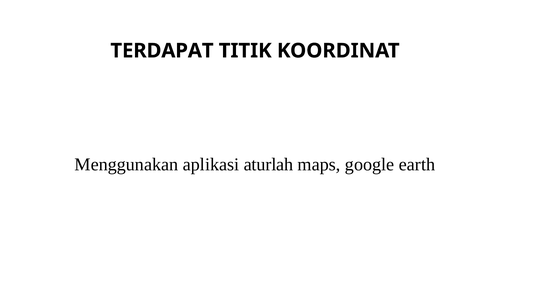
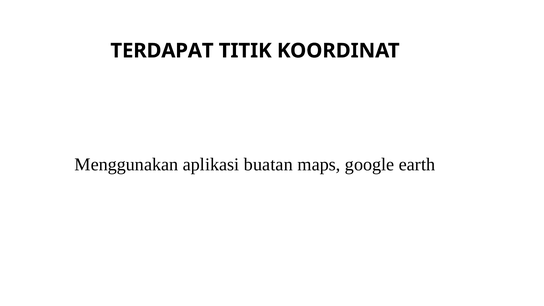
aturlah: aturlah -> buatan (268, 164)
